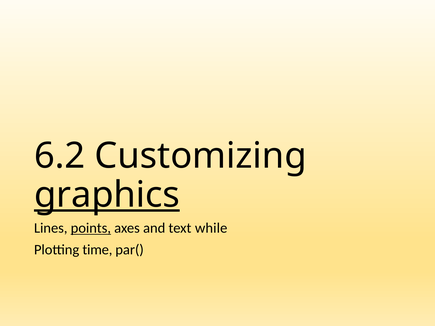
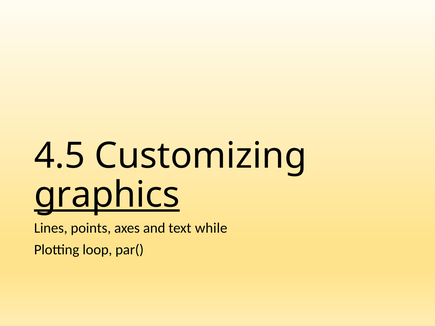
6.2: 6.2 -> 4.5 (60, 156)
points underline: present -> none (91, 228)
time: time -> loop (97, 250)
